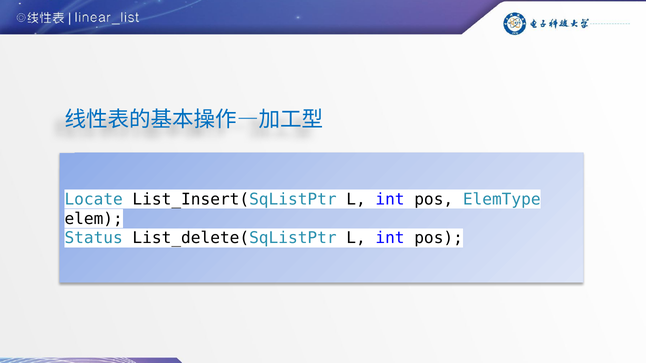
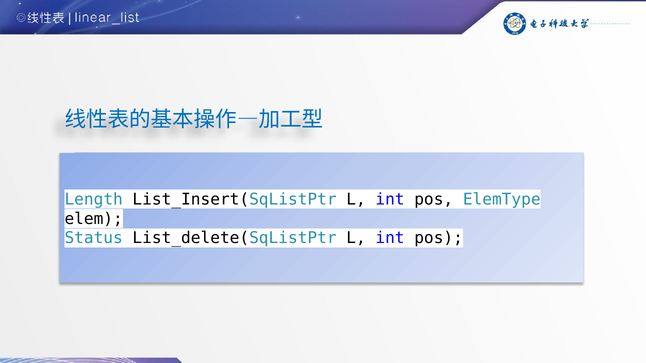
Locate: Locate -> Length (94, 200)
